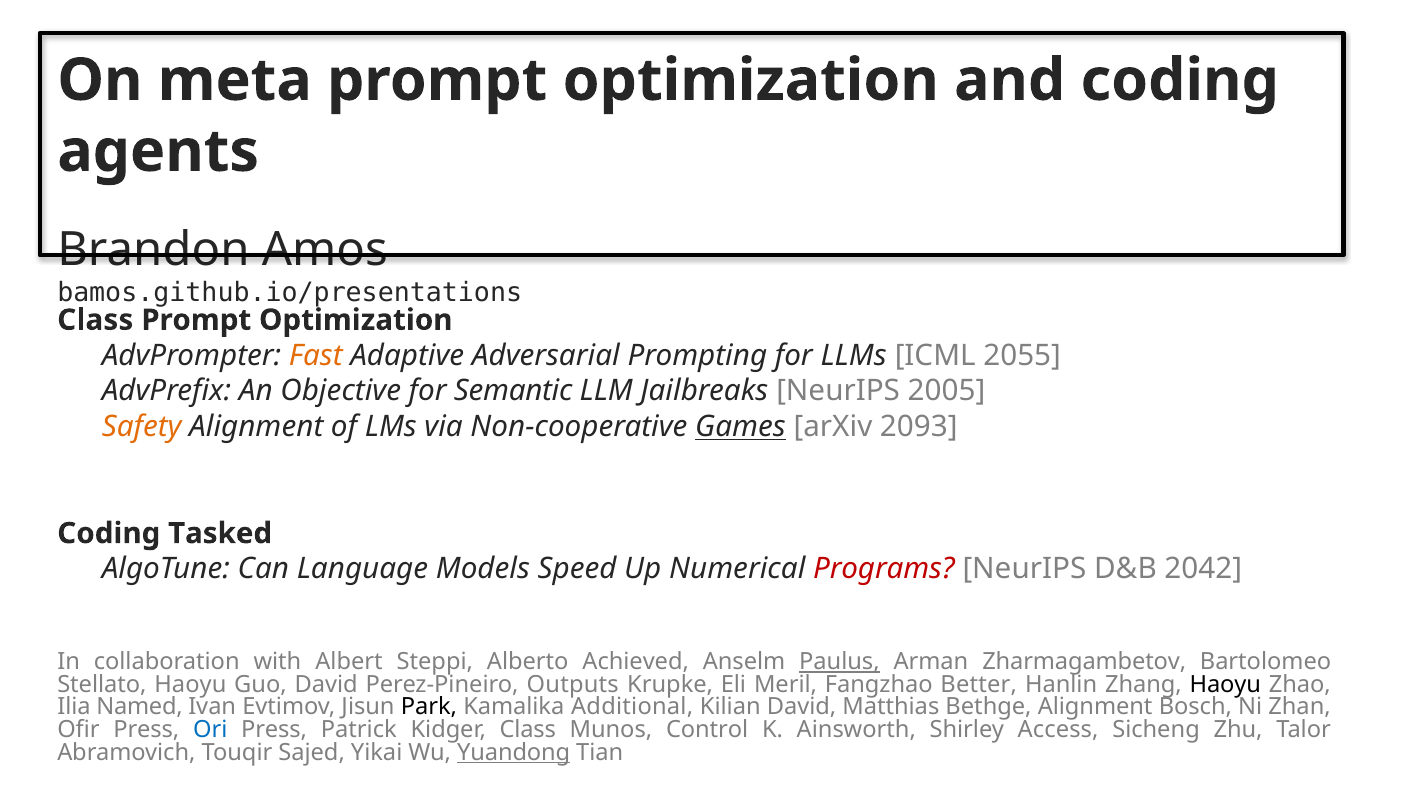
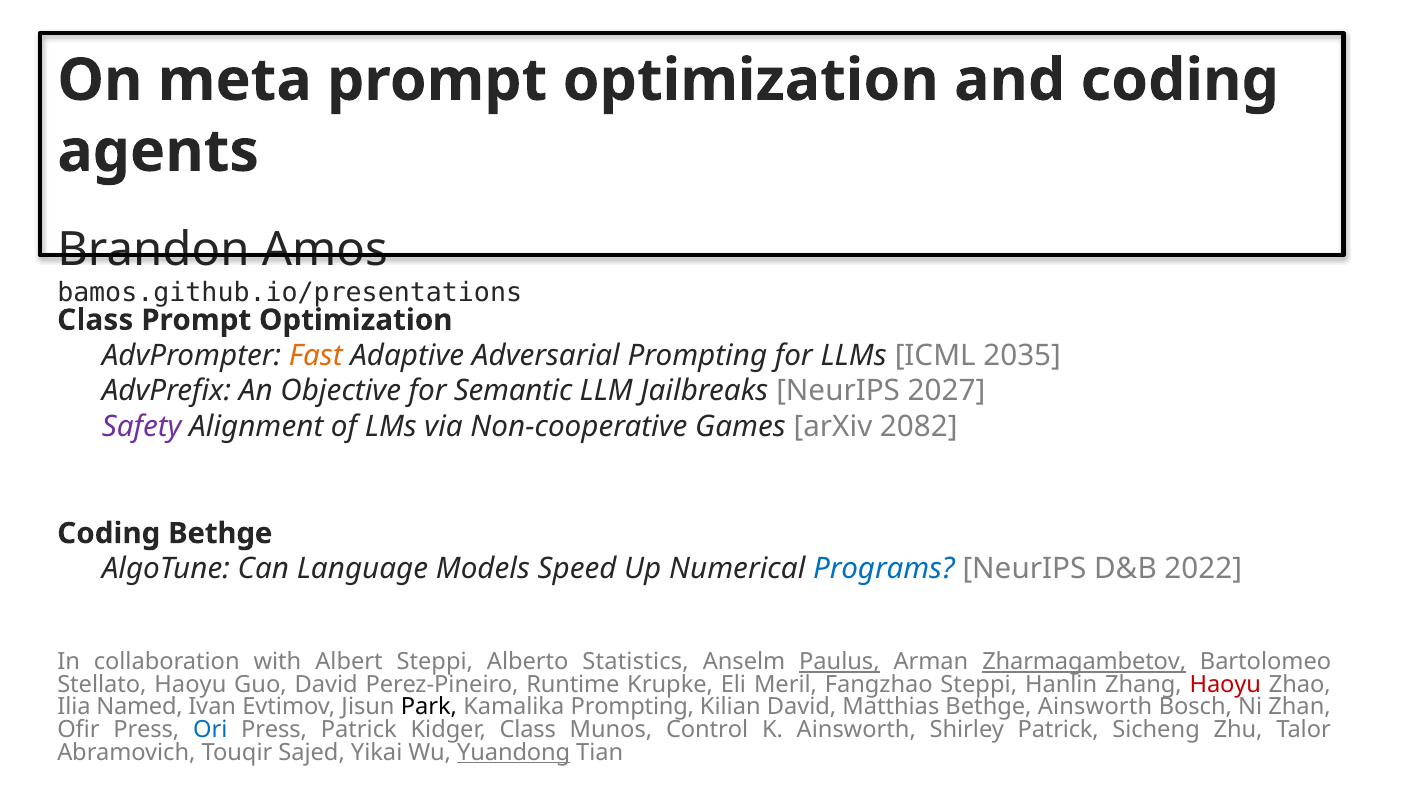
2055: 2055 -> 2035 (1022, 356)
2005: 2005 -> 2027 (947, 391)
Safety colour: orange -> purple (142, 427)
Games underline: present -> none (741, 427)
2093: 2093 -> 2082 (919, 427)
Coding Tasked: Tasked -> Bethge (220, 534)
Programs colour: red -> blue (884, 569)
2042: 2042 -> 2022 (1203, 569)
Achieved: Achieved -> Statistics (636, 662)
Zharmagambetov underline: none -> present (1084, 662)
Outputs: Outputs -> Runtime (573, 685)
Fangzhao Better: Better -> Steppi (979, 685)
Haoyu colour: black -> red (1225, 685)
Kamalika Additional: Additional -> Prompting (632, 707)
Bethge Alignment: Alignment -> Ainsworth (1095, 707)
Shirley Access: Access -> Patrick (1058, 730)
